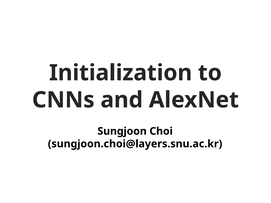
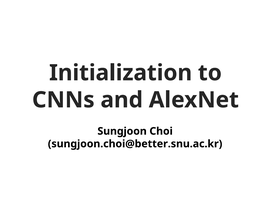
sungjoon.choi@layers.snu.ac.kr: sungjoon.choi@layers.snu.ac.kr -> sungjoon.choi@better.snu.ac.kr (135, 144)
